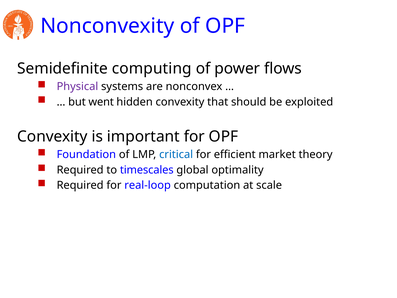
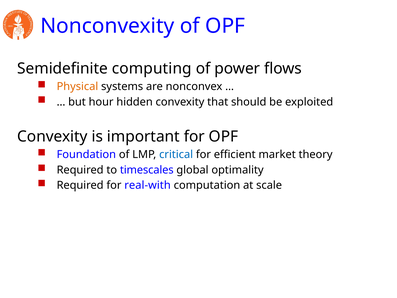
Physical colour: purple -> orange (77, 86)
went: went -> hour (101, 102)
real-loop: real-loop -> real-with (148, 185)
